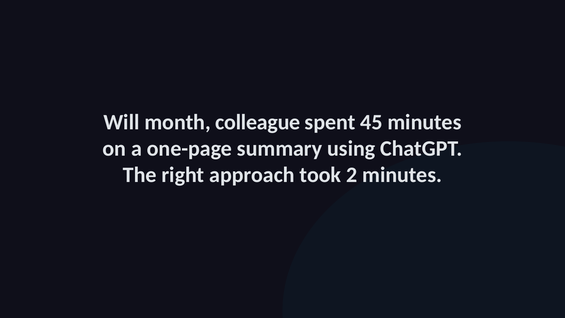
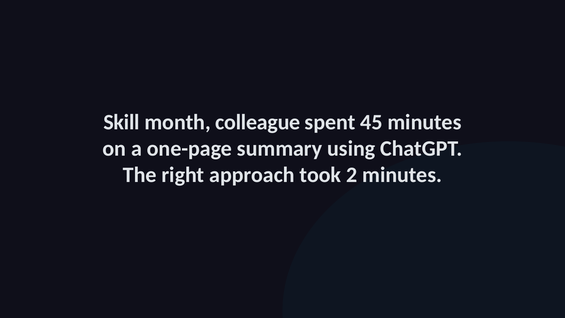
Will: Will -> Skill (122, 122)
